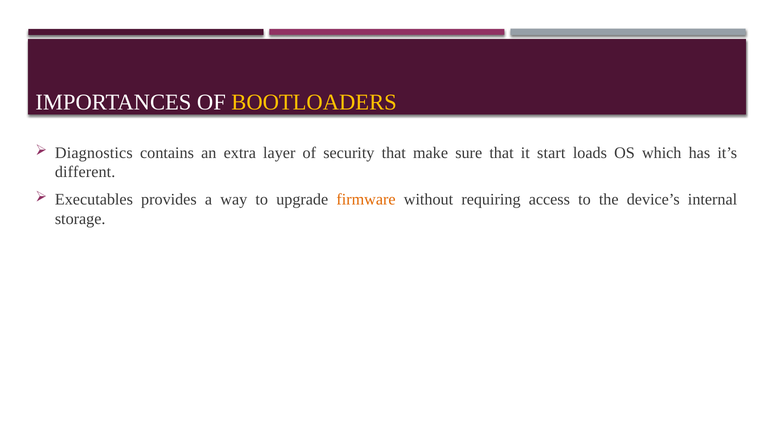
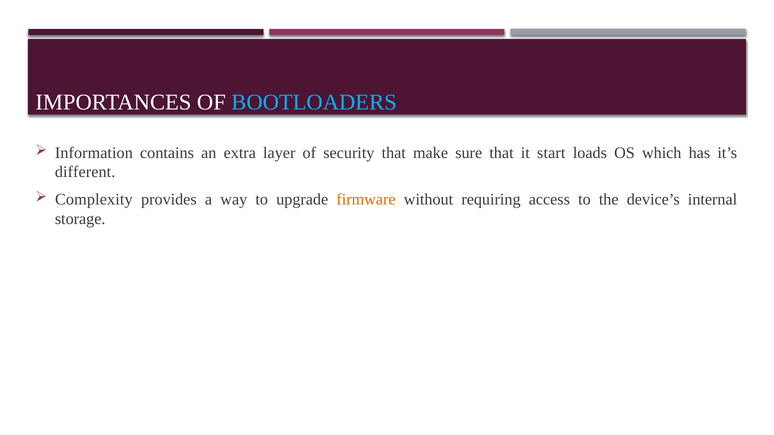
BOOTLOADERS colour: yellow -> light blue (314, 102)
Diagnostics: Diagnostics -> Information (94, 153)
Executables: Executables -> Complexity (94, 200)
